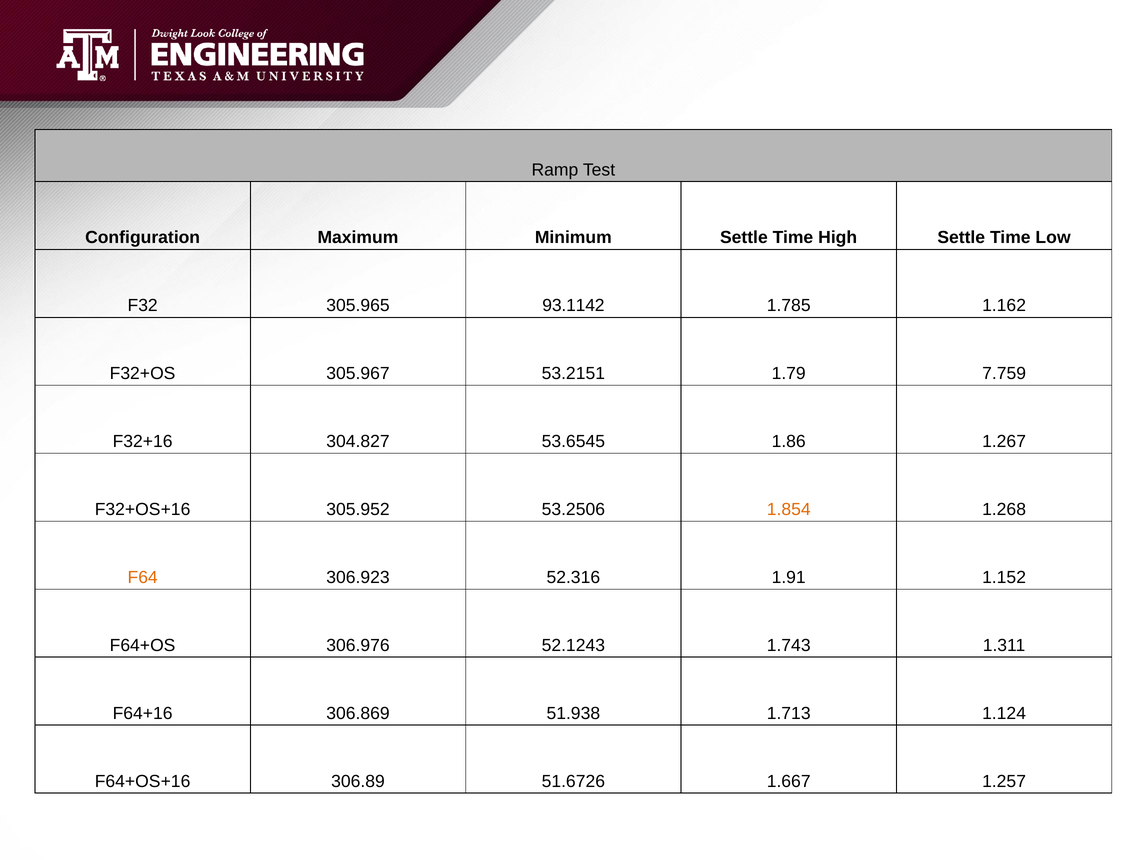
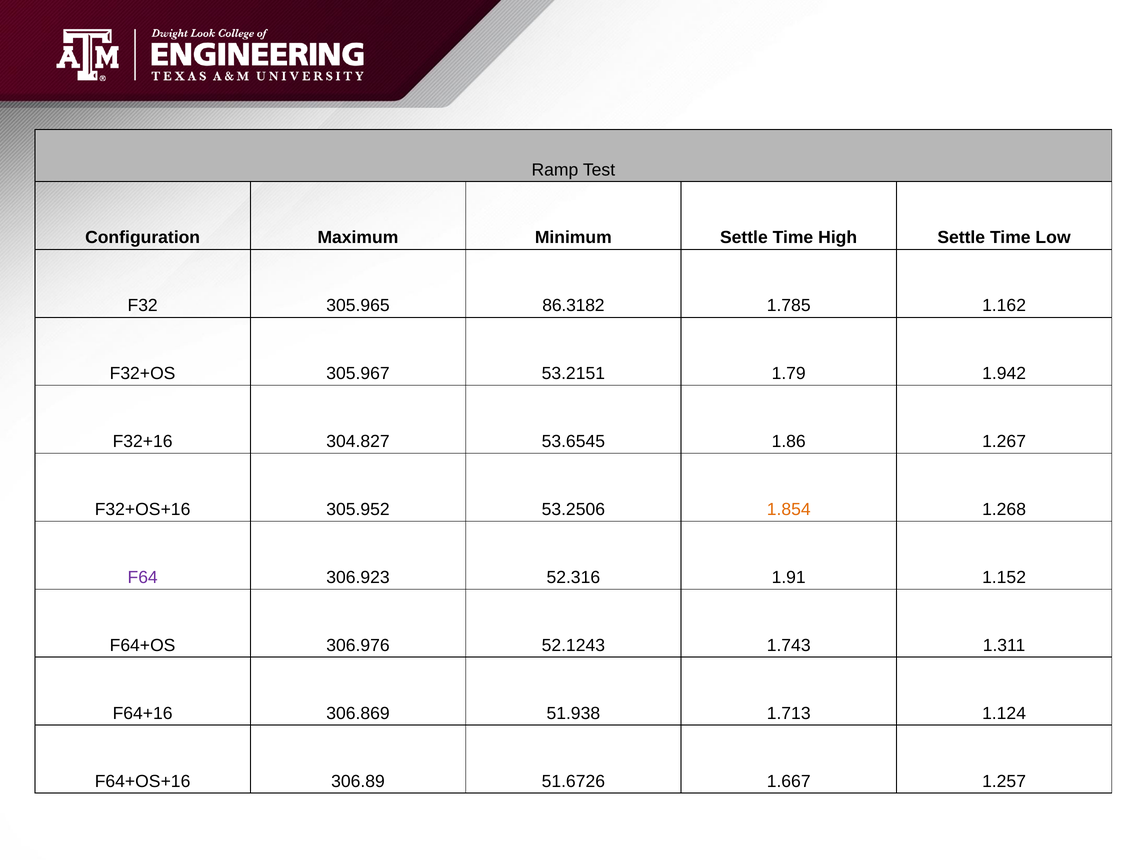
93.1142: 93.1142 -> 86.3182 (573, 306)
7.759: 7.759 -> 1.942 (1004, 374)
F64 colour: orange -> purple (143, 578)
